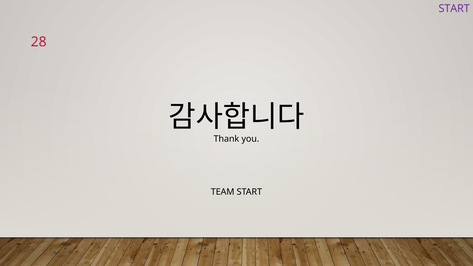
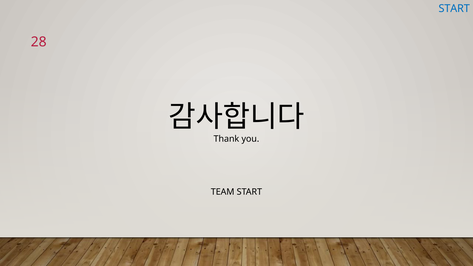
START colour: purple -> blue (454, 9)
